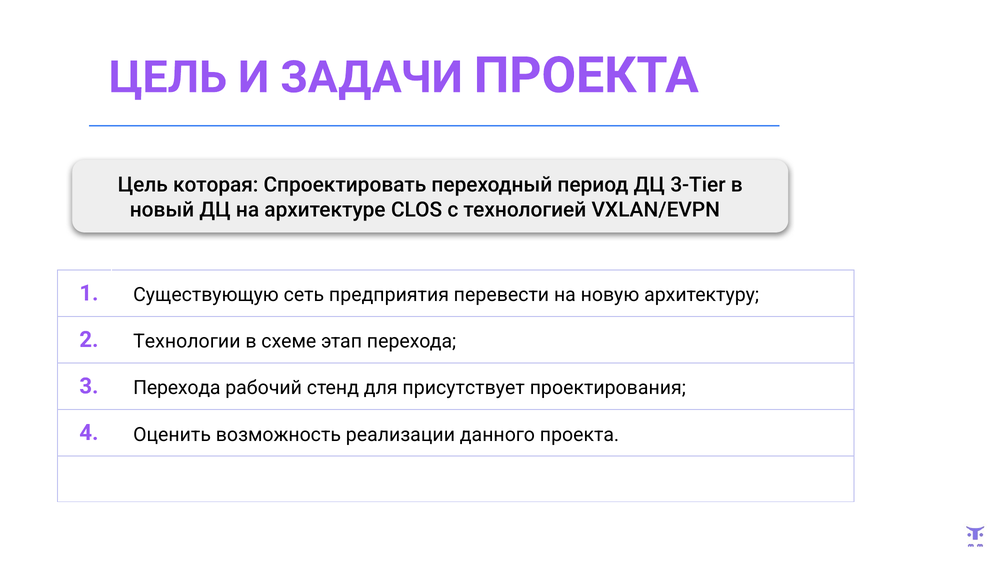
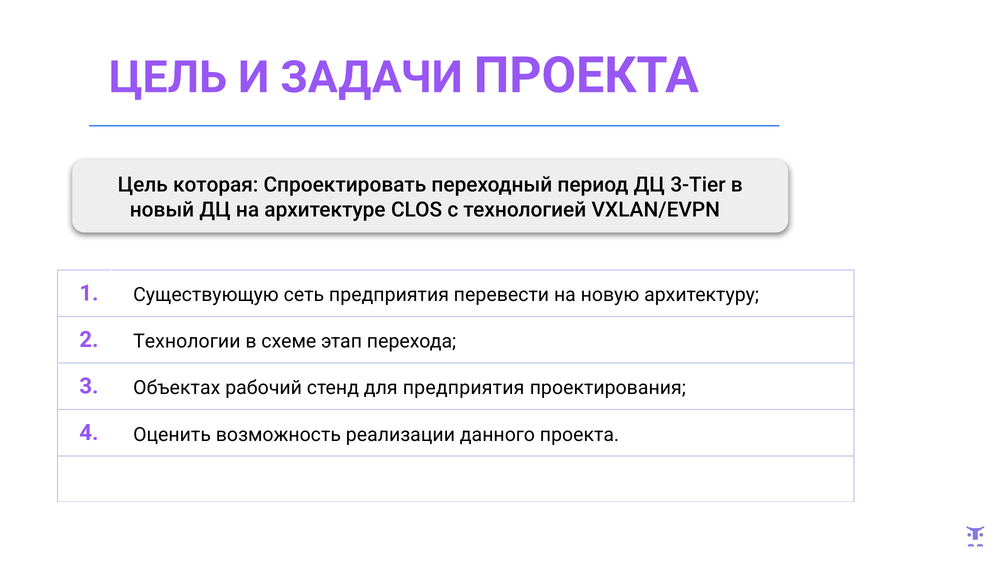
3 Перехода: Перехода -> Объектах (177, 388)
для присутствует: присутствует -> предприятия (464, 388)
